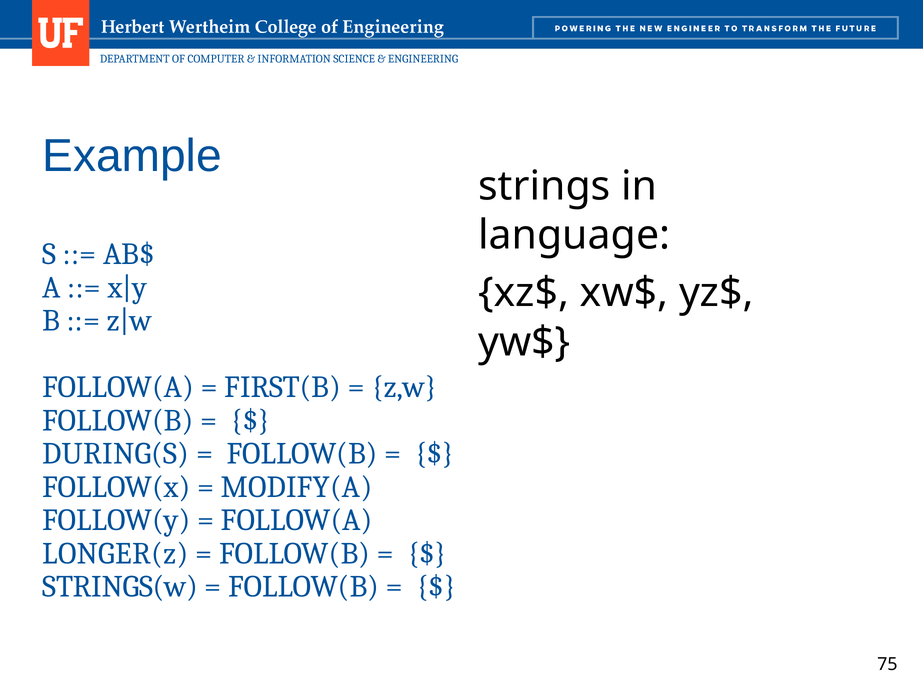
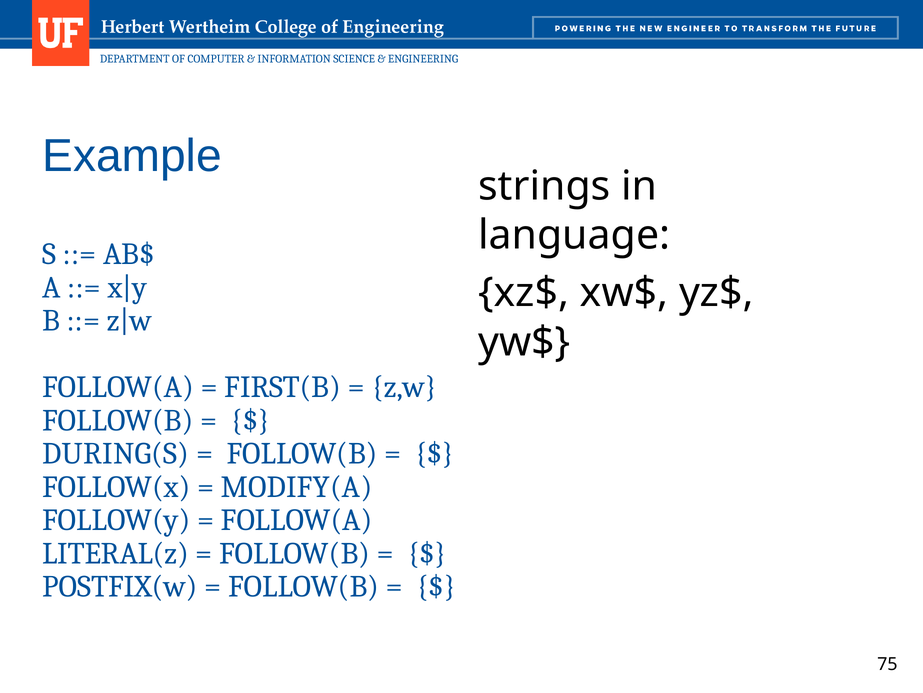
LONGER(z: LONGER(z -> LITERAL(z (116, 553)
STRINGS(w: STRINGS(w -> POSTFIX(w (120, 586)
